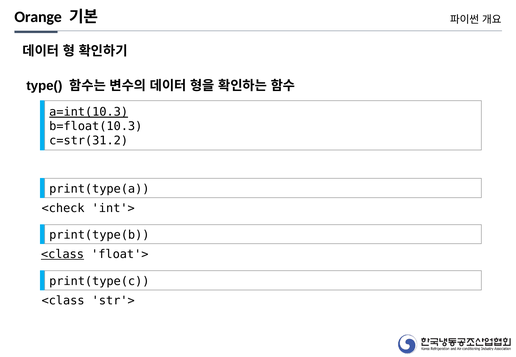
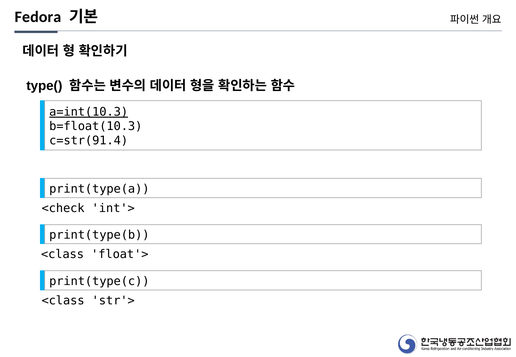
Orange: Orange -> Fedora (38, 17)
c=str(31.2: c=str(31.2 -> c=str(91.4 (89, 141)
<class underline: present -> none (63, 255)
